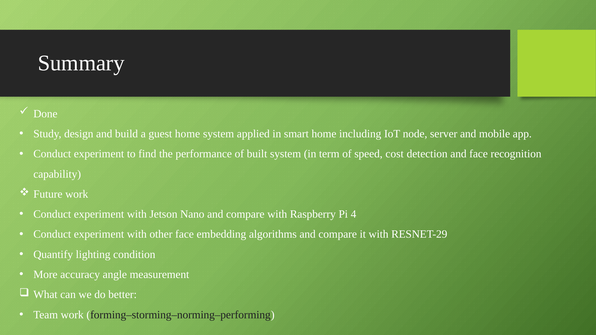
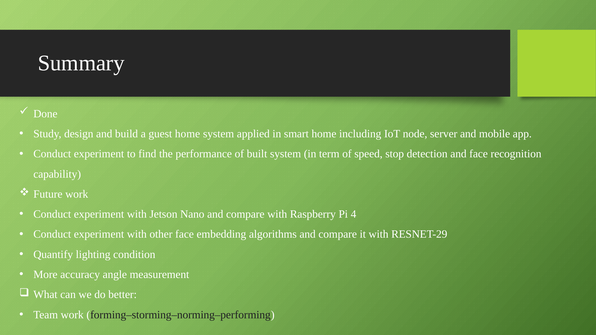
cost: cost -> stop (395, 154)
